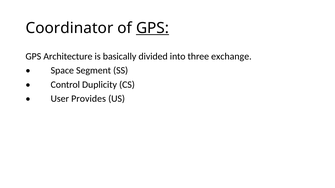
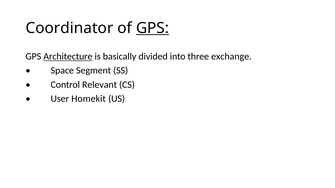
Architecture underline: none -> present (68, 57)
Duplicity: Duplicity -> Relevant (100, 85)
Provides: Provides -> Homekit (89, 99)
